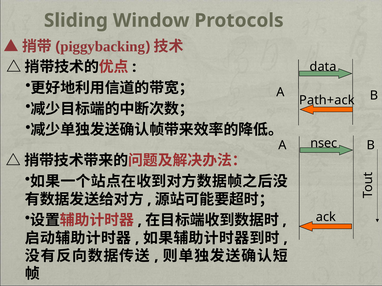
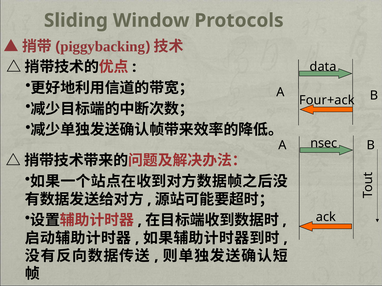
Path+ack: Path+ack -> Four+ack (327, 100)
